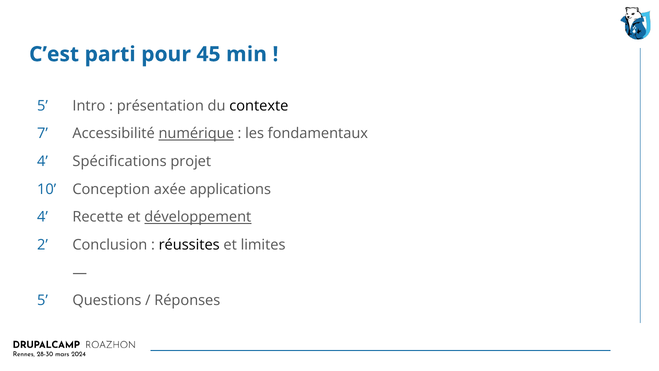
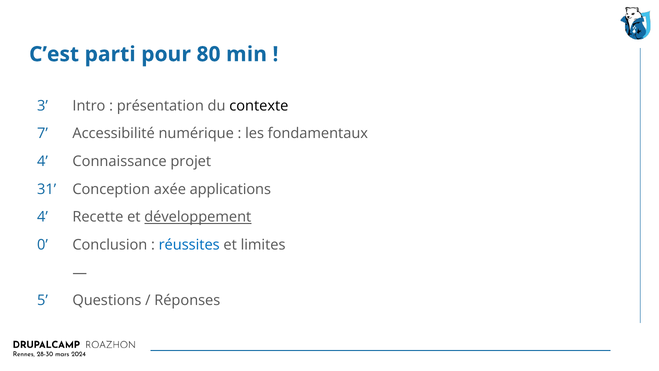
45: 45 -> 80 (209, 54)
5: 5 -> 3 (42, 106)
numérique underline: present -> none (196, 133)
Spécifications: Spécifications -> Connaissance (120, 161)
10: 10 -> 31 (47, 189)
2: 2 -> 0 (42, 245)
réussites colour: black -> blue (189, 245)
